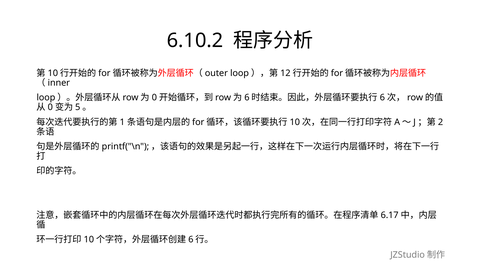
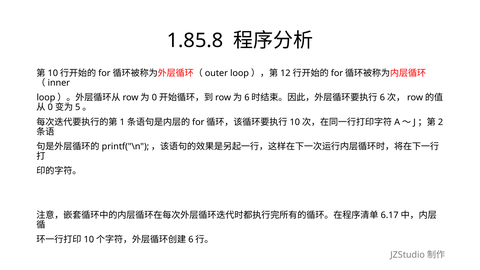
6.10.2: 6.10.2 -> 1.85.8 (195, 41)
